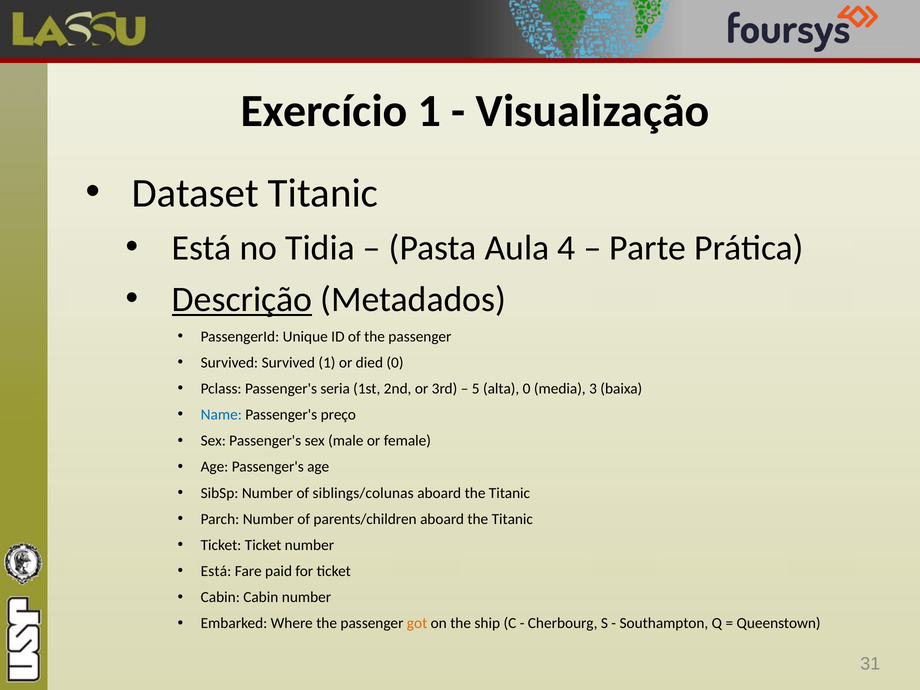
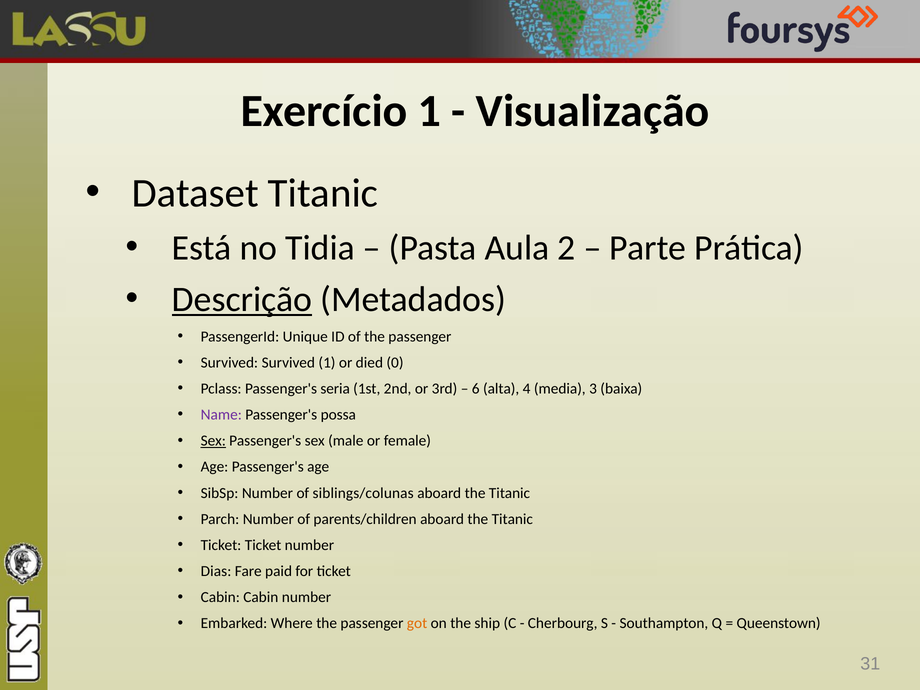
4: 4 -> 2 (567, 248)
5: 5 -> 6 (476, 389)
alta 0: 0 -> 4 (527, 389)
Name colour: blue -> purple (221, 415)
preço: preço -> possa (338, 415)
Sex underline: none -> present (213, 441)
Está: Está -> Dias (216, 571)
